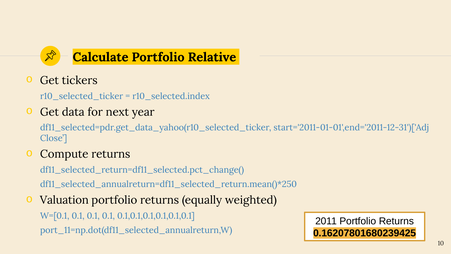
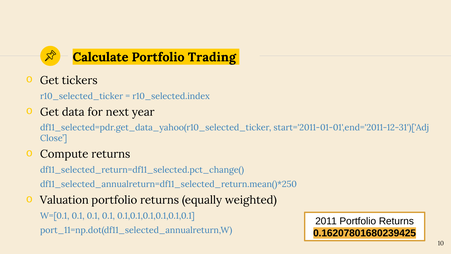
Relative: Relative -> Trading (212, 57)
